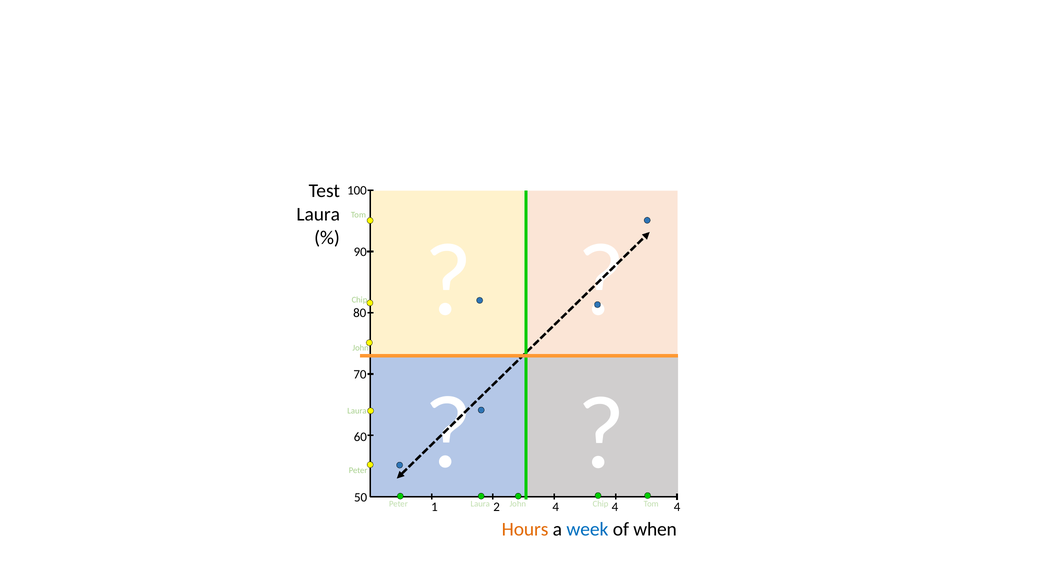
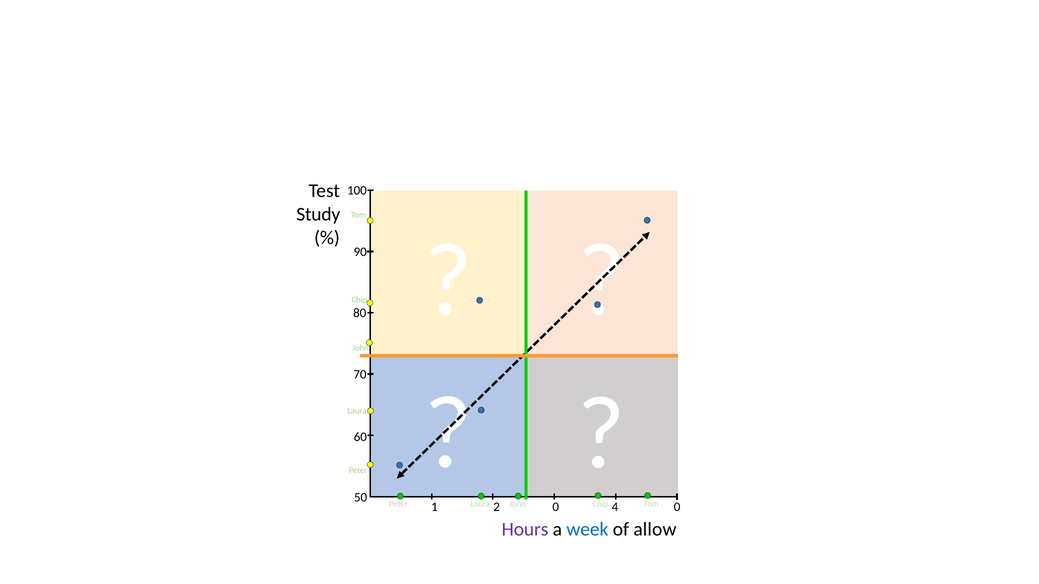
Laura: Laura -> Study (318, 214)
2 4: 4 -> 0 (556, 507)
4: 4 -> 0 (677, 507)
Hours colour: orange -> purple (525, 530)
when: when -> allow (655, 530)
